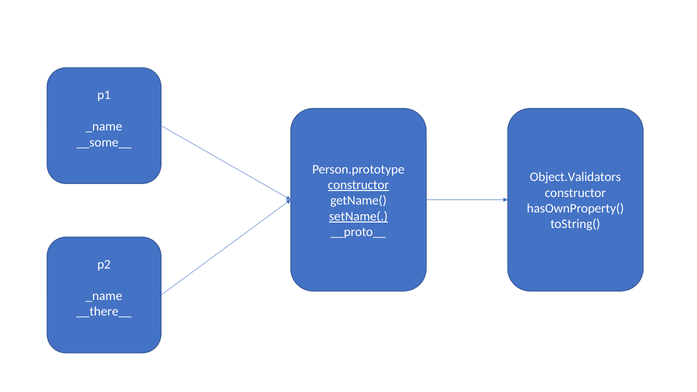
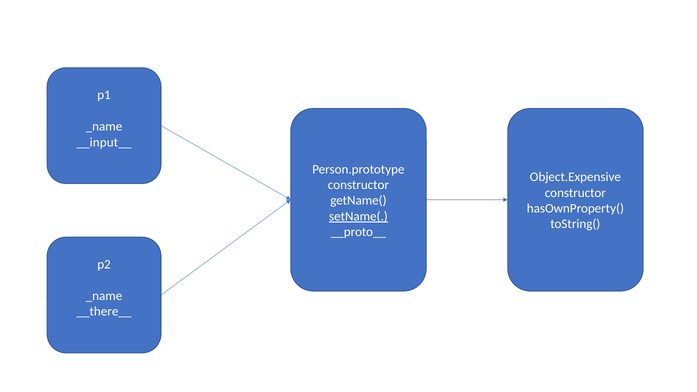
__some__: __some__ -> __input__ (104, 142)
Object.Validators: Object.Validators -> Object.Expensive (575, 177)
constructor underline: present -> none (358, 185)
